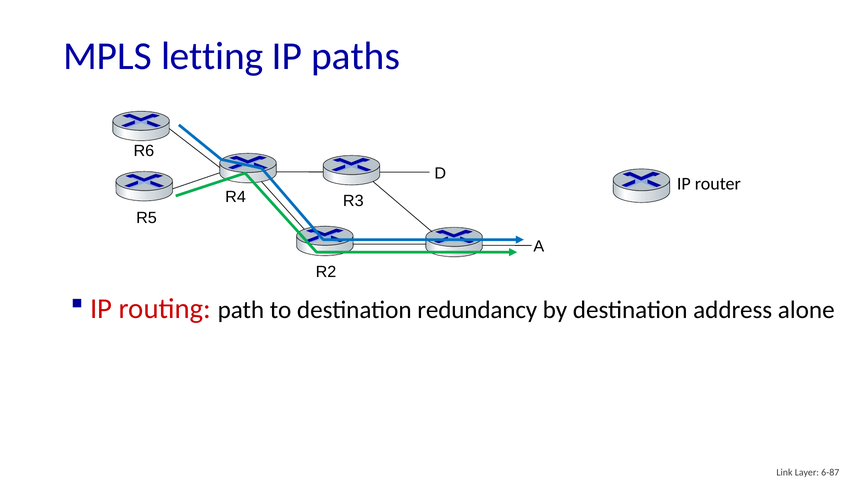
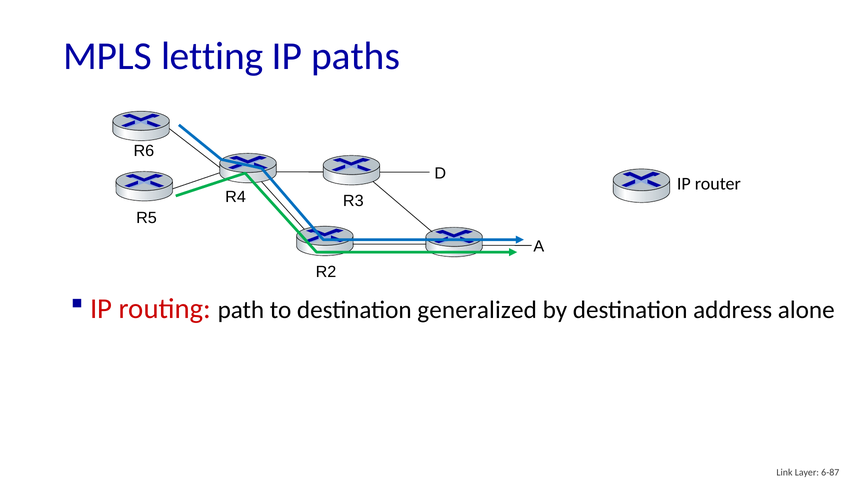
redundancy: redundancy -> generalized (477, 310)
